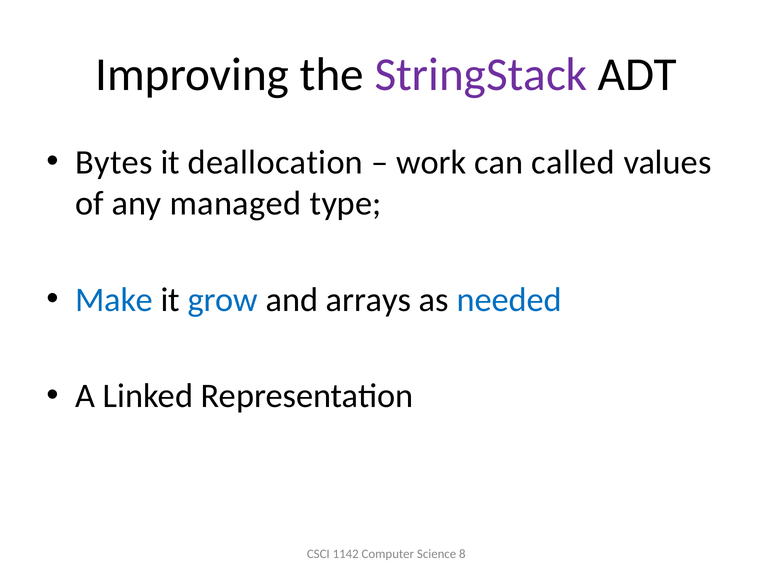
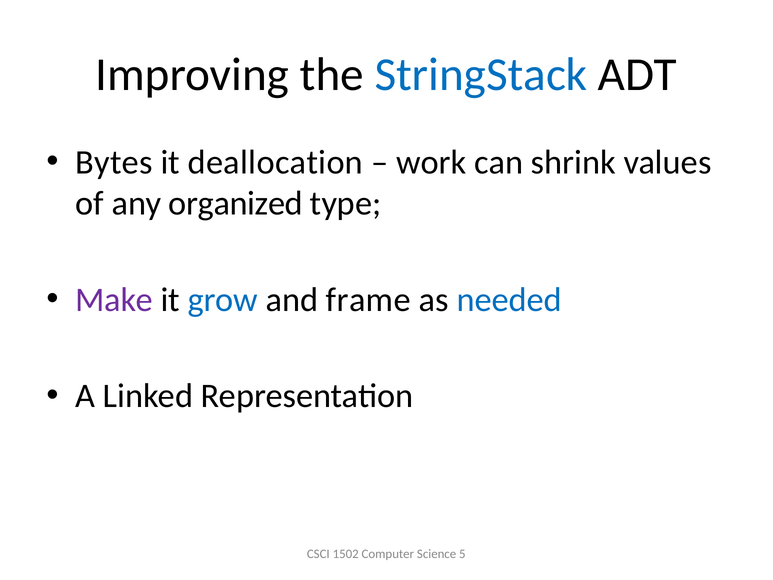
StringStack colour: purple -> blue (481, 75)
called: called -> shrink (573, 162)
managed: managed -> organized (236, 203)
Make colour: blue -> purple (114, 300)
arrays: arrays -> frame (368, 300)
1142: 1142 -> 1502 (346, 554)
8: 8 -> 5 (462, 554)
